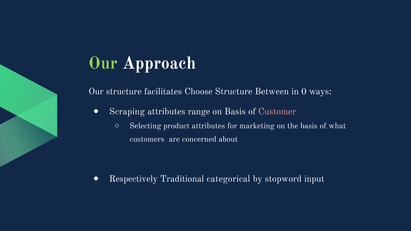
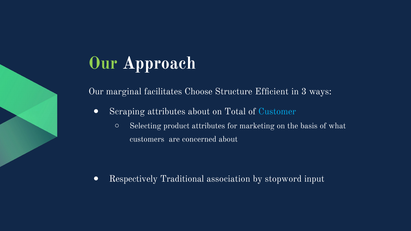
Our structure: structure -> marginal (124, 92)
Between: Between -> Efﬁcient (272, 92)
0: 0 -> 3 (304, 92)
attributes range: range -> about (199, 111)
on Basis: Basis -> Total (235, 111)
Customer colour: pink -> light blue (277, 111)
categorical: categorical -> association (228, 179)
